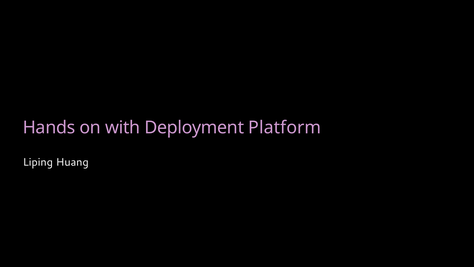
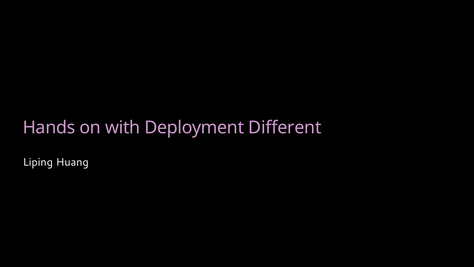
Platform: Platform -> Different (285, 128)
